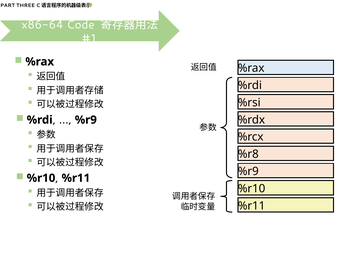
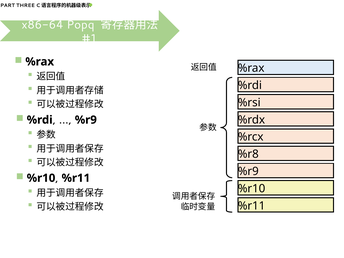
Code: Code -> Popq (81, 25)
